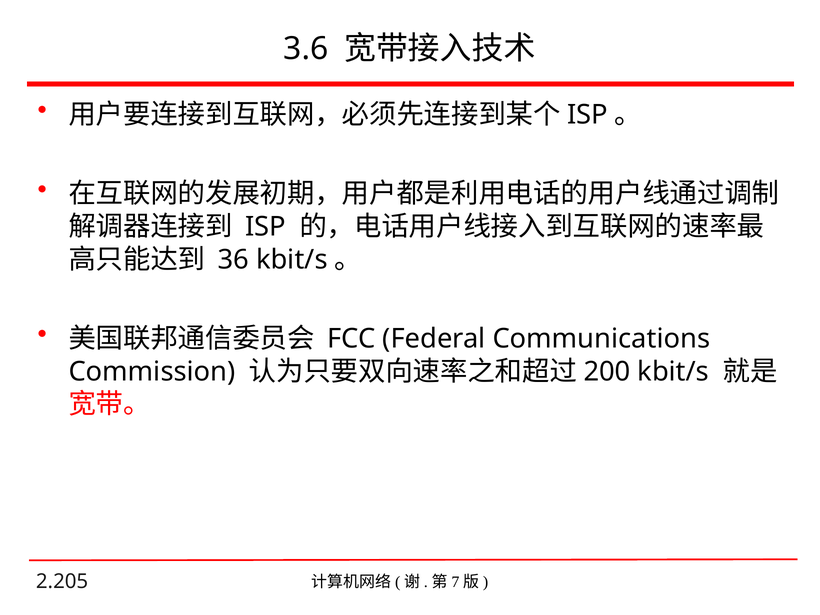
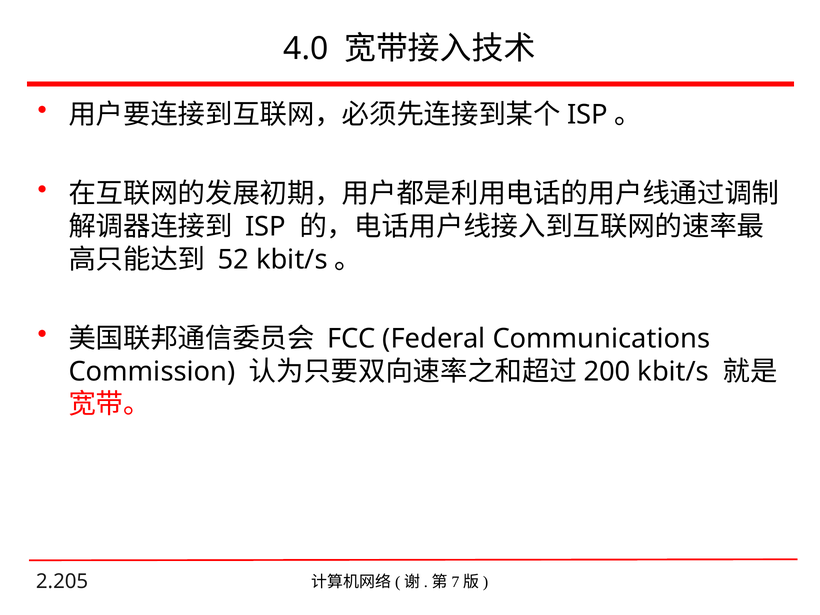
3.6: 3.6 -> 4.0 (306, 49)
36: 36 -> 52 (233, 260)
